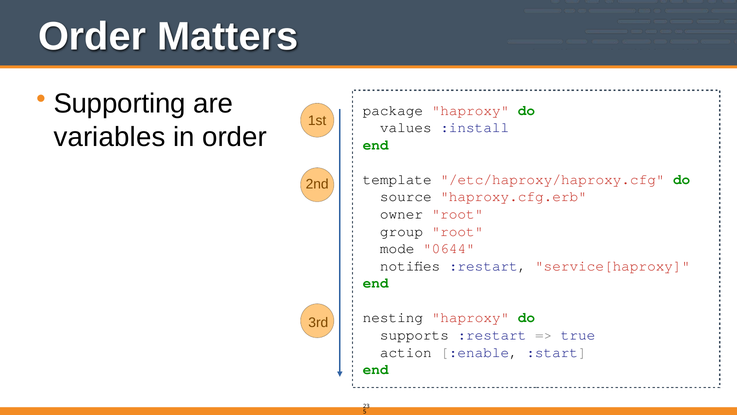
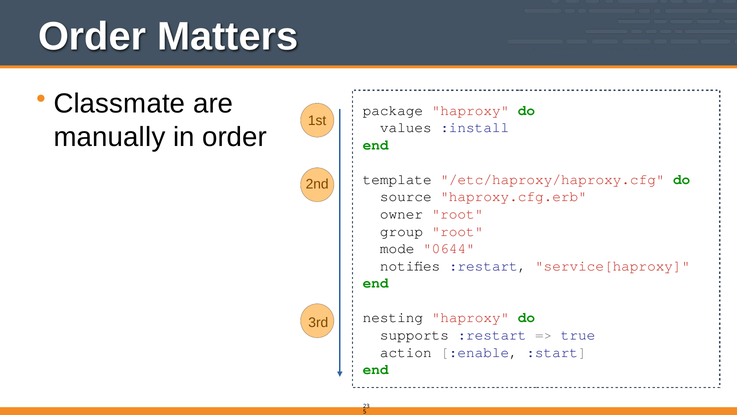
Supporting: Supporting -> Classmate (119, 104)
variables: variables -> manually (109, 137)
